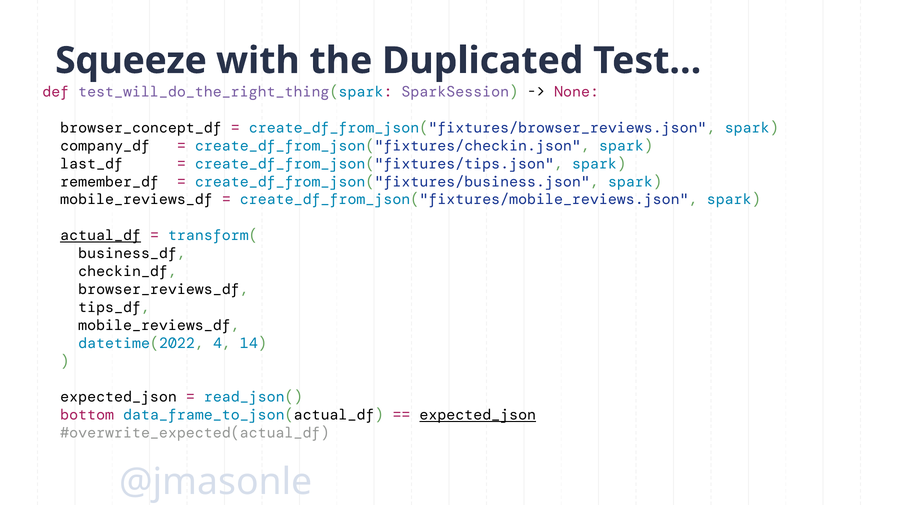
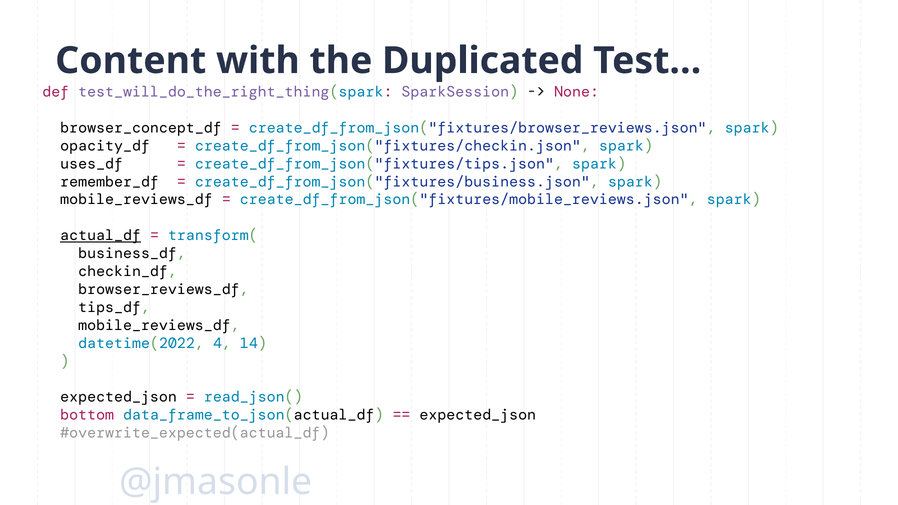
Squeeze: Squeeze -> Content (131, 61)
company_df: company_df -> opacity_df (105, 146)
last_df: last_df -> uses_df (92, 164)
expected_json underline: present -> none (478, 415)
